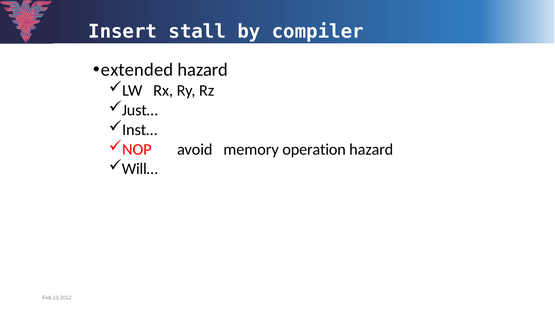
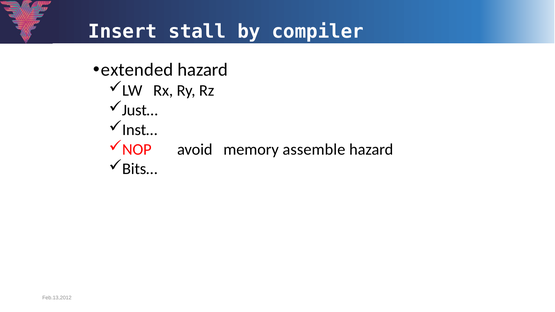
operation: operation -> assemble (314, 149)
Will…: Will… -> Bits… (140, 169)
